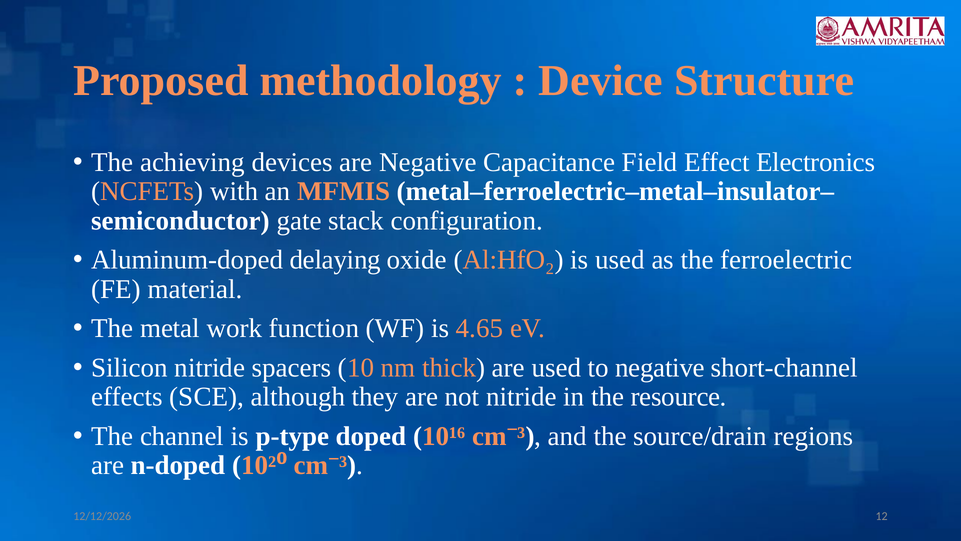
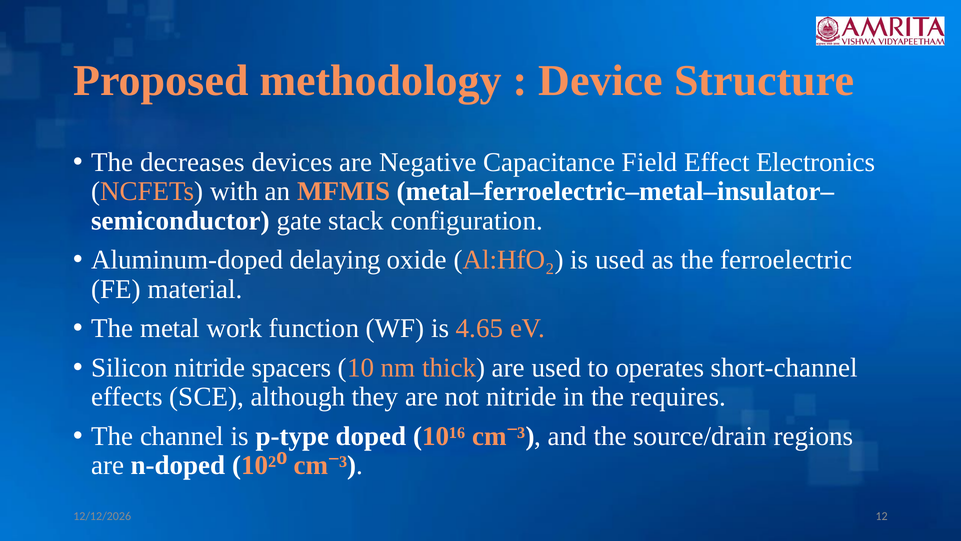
achieving: achieving -> decreases (192, 162)
to negative: negative -> operates (660, 367)
resource: resource -> requires (678, 397)
